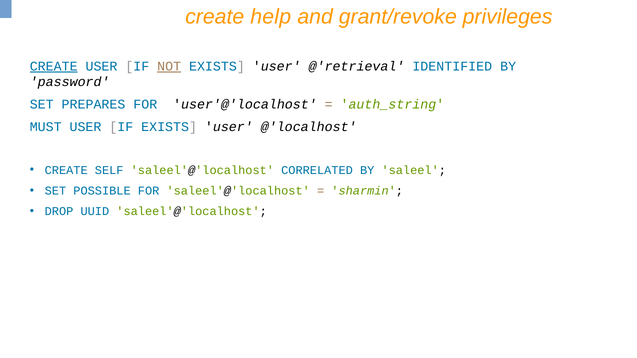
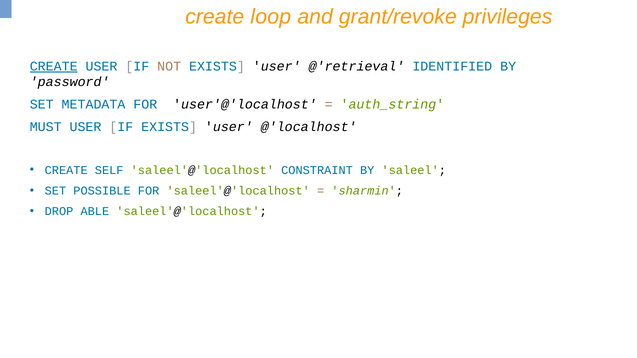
help: help -> loop (271, 17)
NOT underline: present -> none (169, 66)
PREPARES: PREPARES -> METADATA (94, 104)
CORRELATED: CORRELATED -> CONSTRAINT (317, 170)
UUID: UUID -> ABLE (95, 212)
